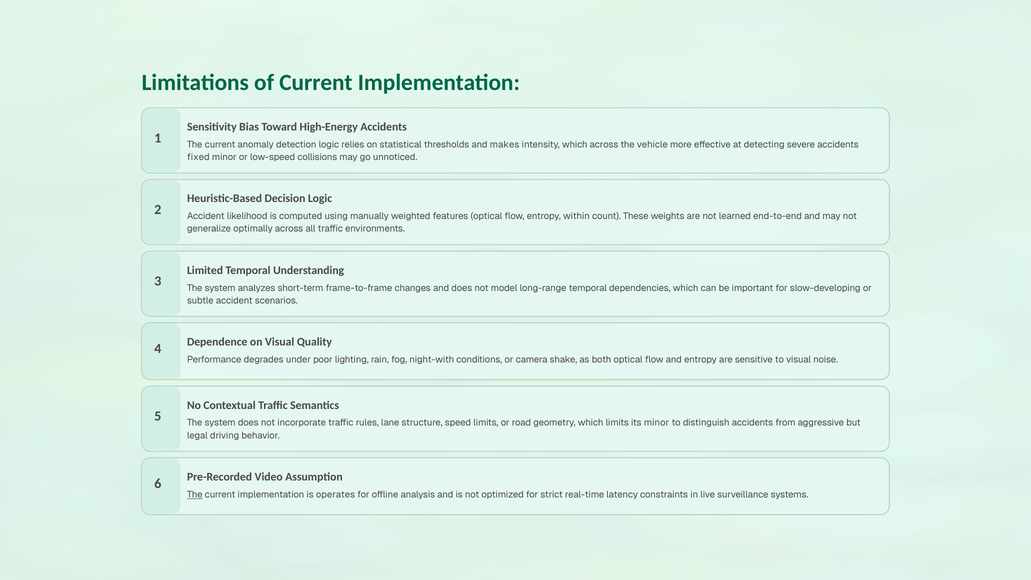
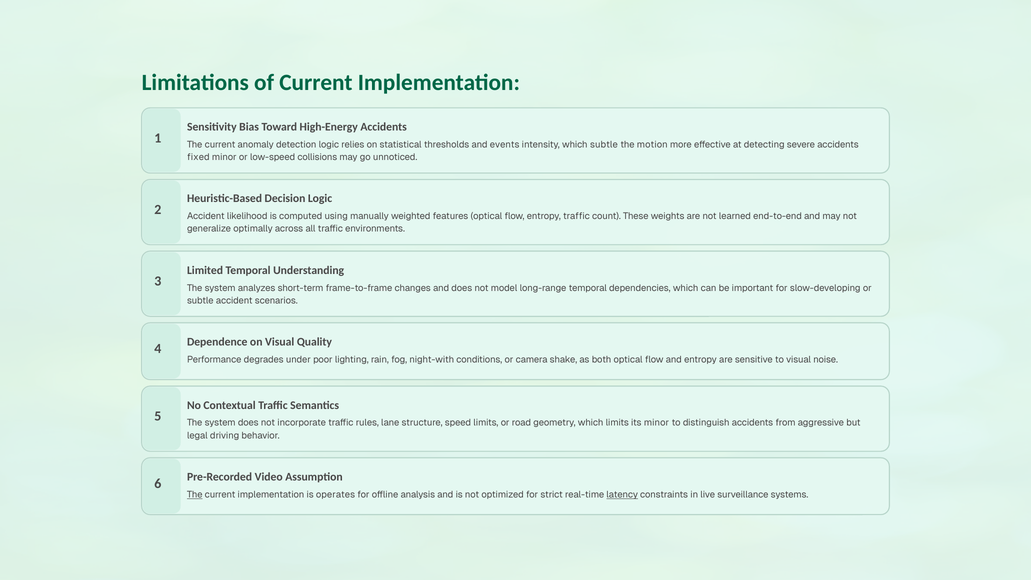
makes: makes -> events (505, 145)
which across: across -> subtle (604, 145)
vehicle: vehicle -> motion (652, 145)
entropy within: within -> traffic (576, 216)
latency underline: none -> present (622, 494)
